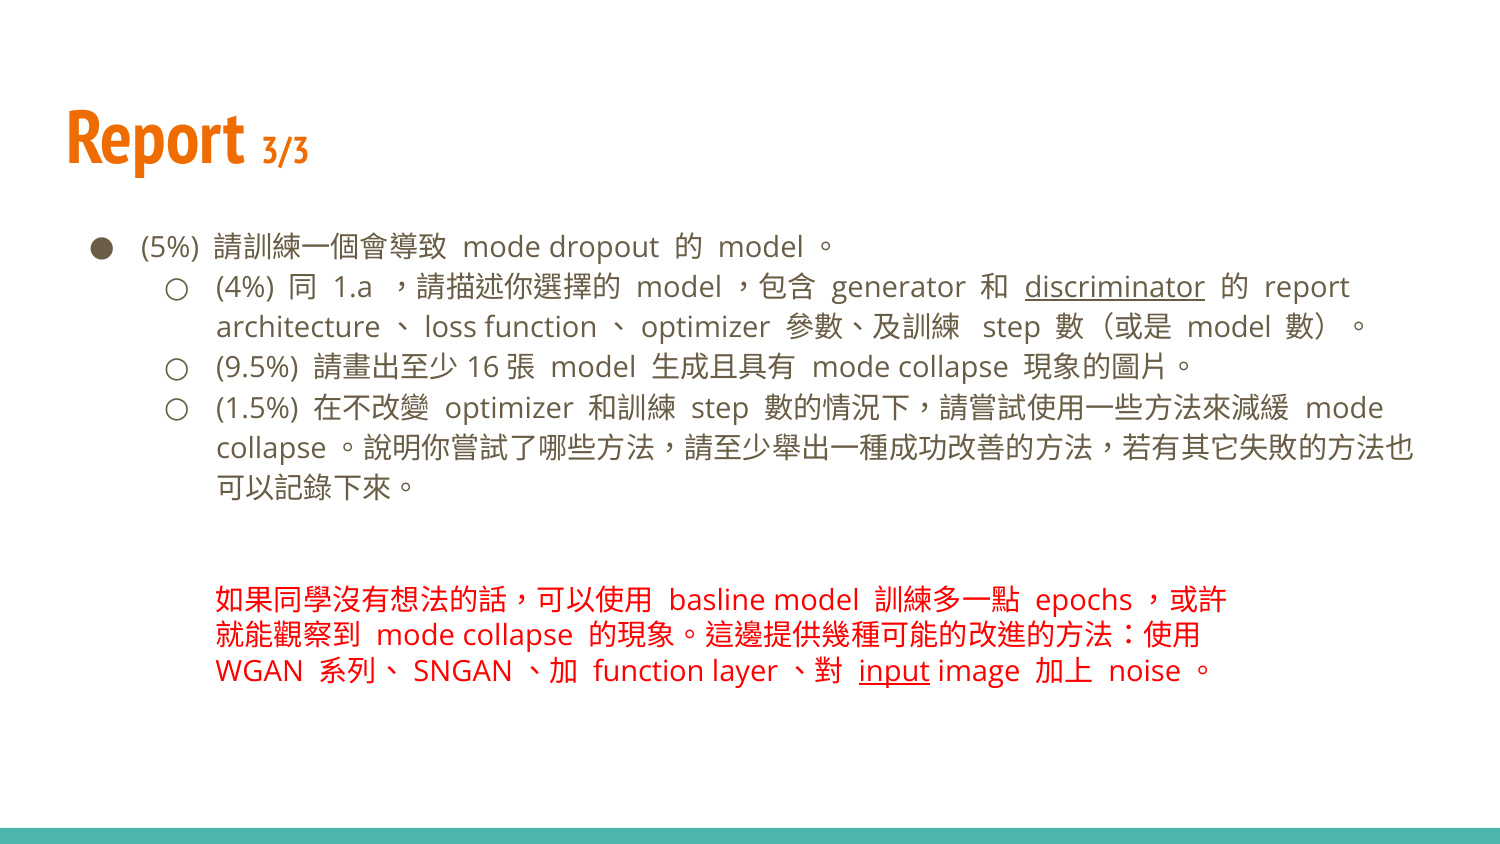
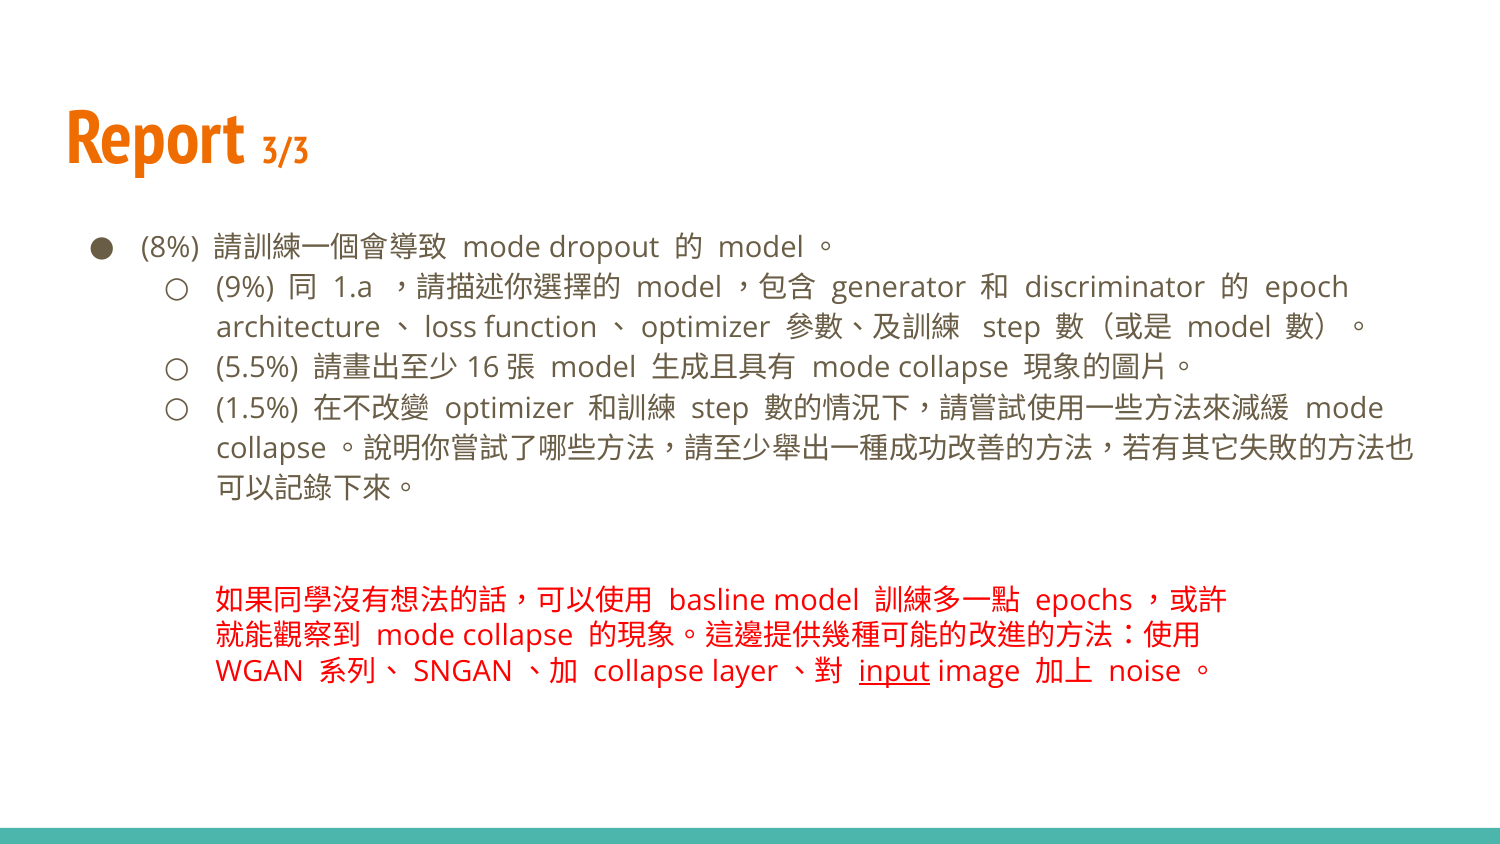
5%: 5% -> 8% (170, 247)
4%: 4% -> 9% (245, 288)
discriminator underline: present -> none (1115, 288)
report: report -> epoch (1307, 288)
9.5%: 9.5% -> 5.5% (257, 368)
function: function -> collapse (649, 671)
